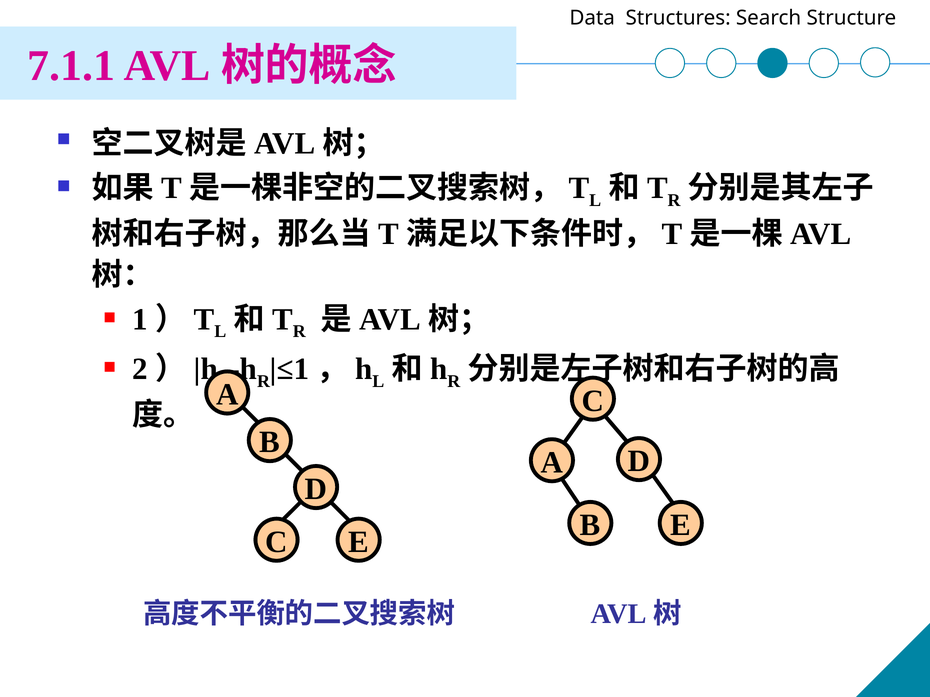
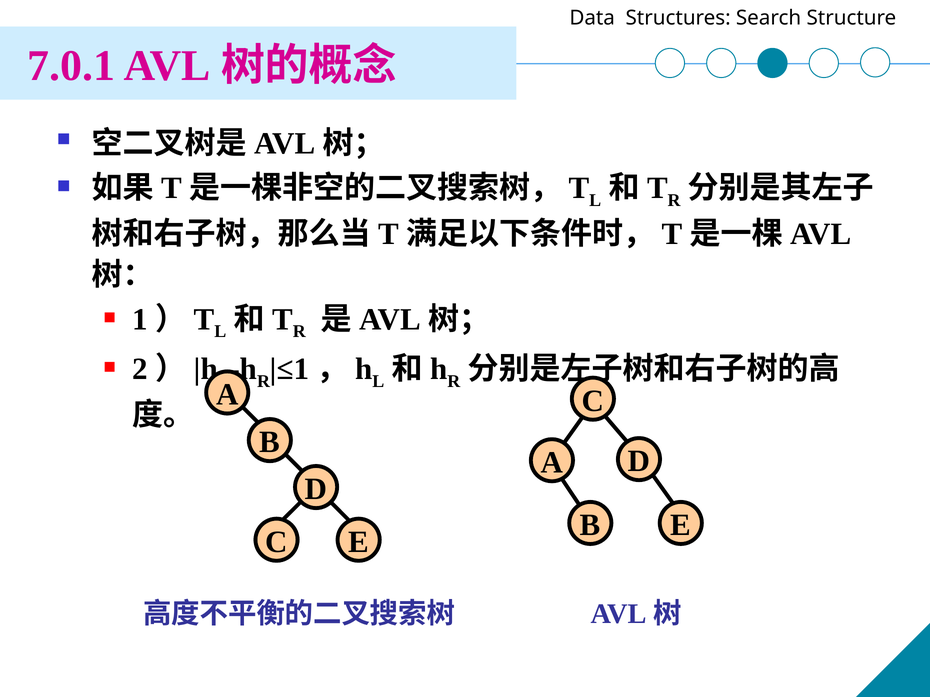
7.1.1: 7.1.1 -> 7.0.1 (71, 66)
